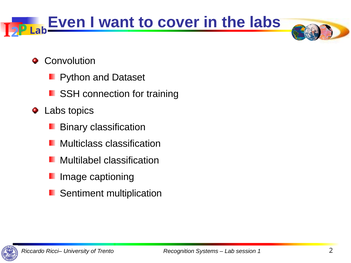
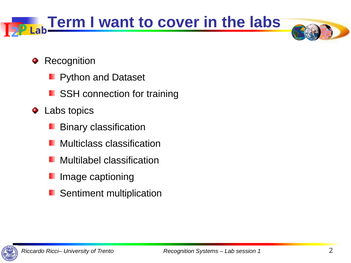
Even: Even -> Term (67, 22)
Convolution: Convolution -> Recognition (70, 61)
